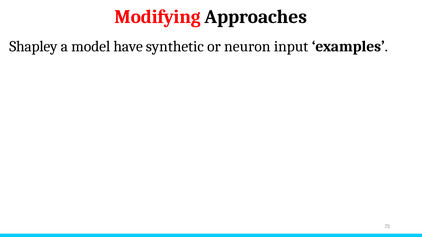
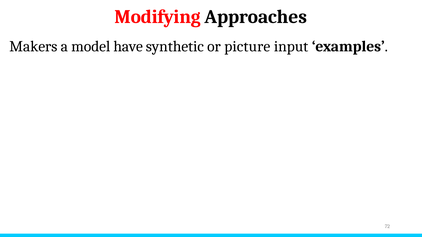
Shapley: Shapley -> Makers (33, 46)
neuron: neuron -> picture (247, 46)
